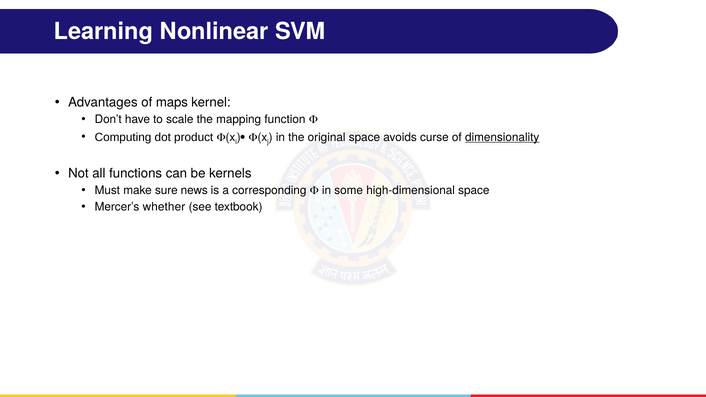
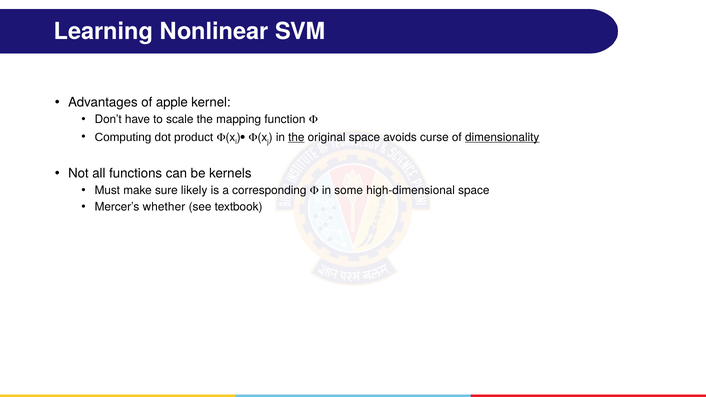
maps: maps -> apple (172, 102)
the underline: none -> present (296, 137)
news: news -> likely (194, 190)
